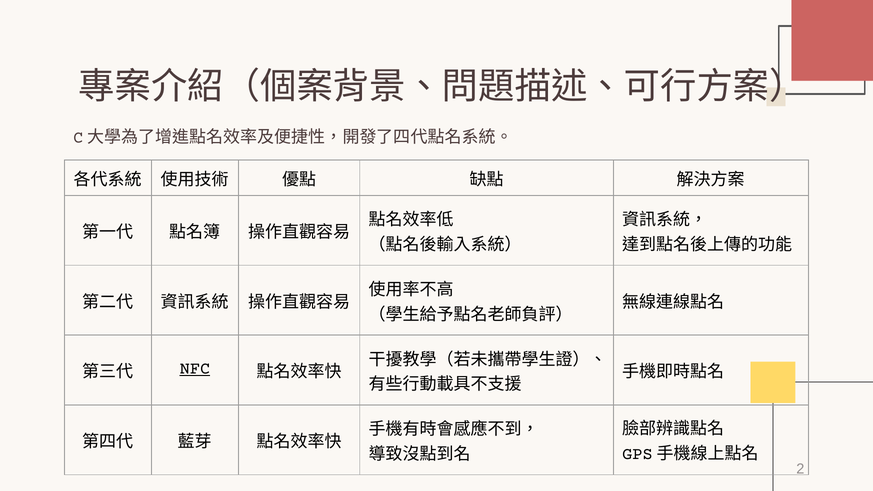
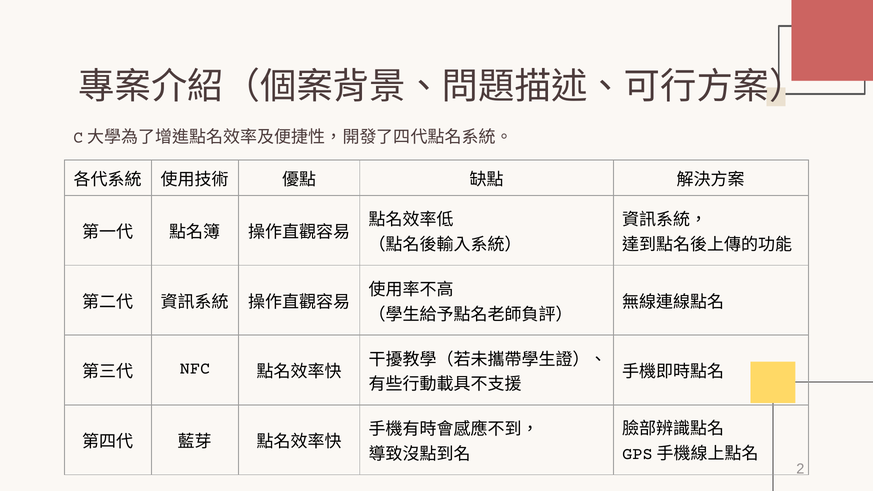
NFC underline: present -> none (195, 368)
